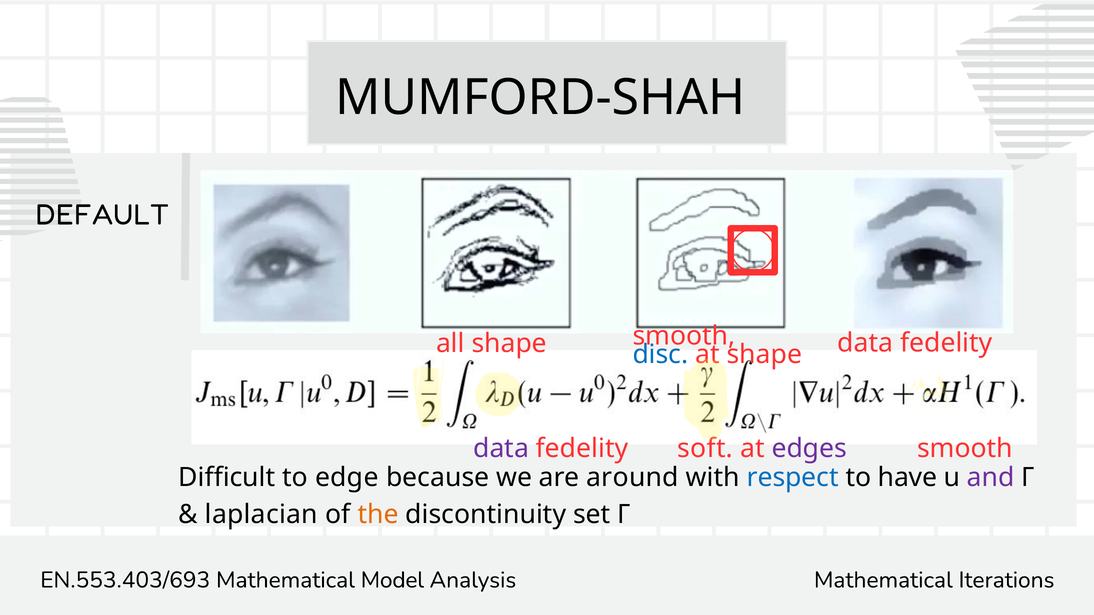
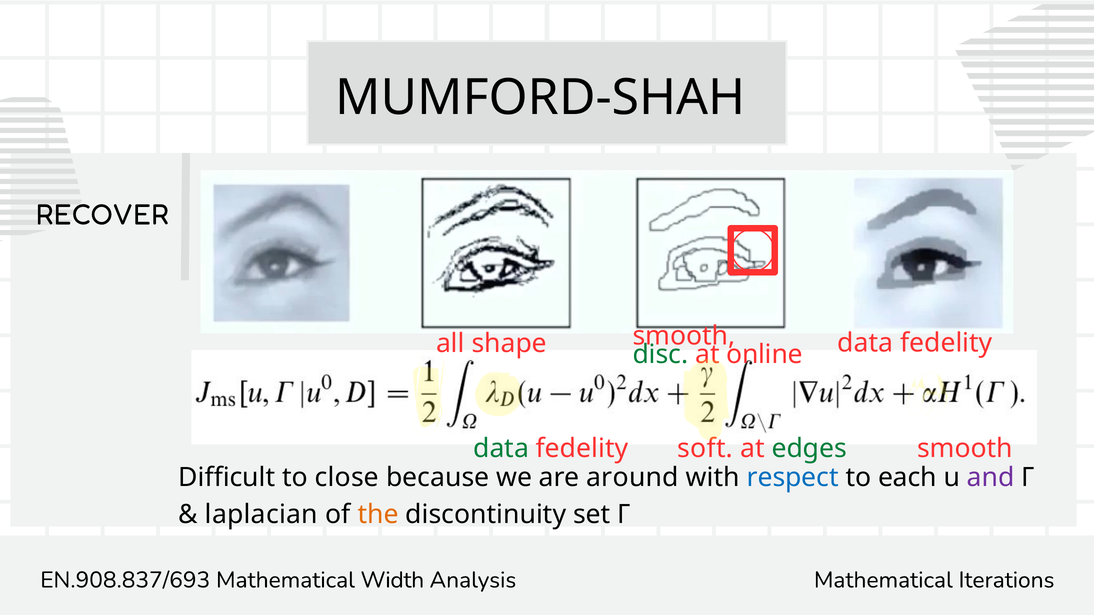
DEFAULT: DEFAULT -> RECOVER (102, 215)
disc colour: blue -> green (660, 355)
shape: shape -> online (765, 355)
data colour: purple -> green (501, 449)
edges colour: purple -> green (809, 449)
edge: edge -> close (347, 478)
have: have -> each (907, 478)
EN.553.403/693: EN.553.403/693 -> EN.908.837/693 (125, 580)
Model: Model -> Width (392, 580)
